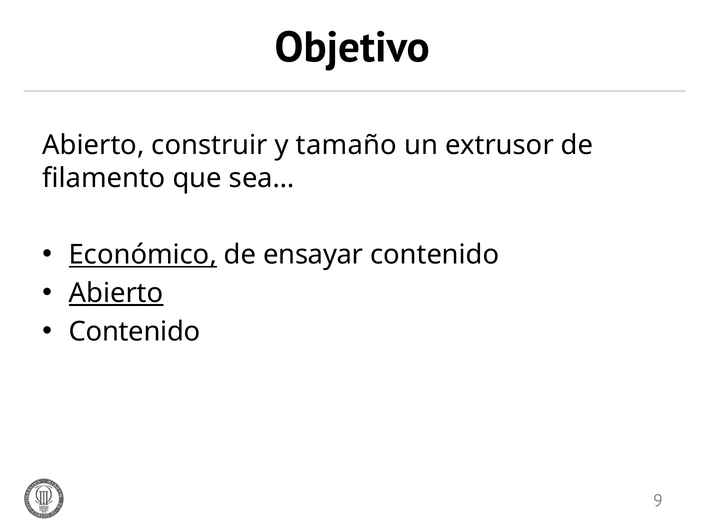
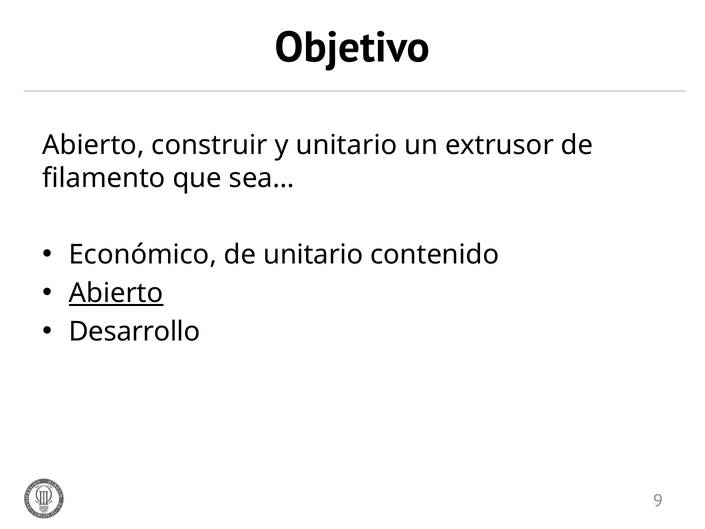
y tamaño: tamaño -> unitario (347, 145)
Económico underline: present -> none (143, 255)
de ensayar: ensayar -> unitario (313, 255)
Contenido: Contenido -> Desarrollo (134, 331)
